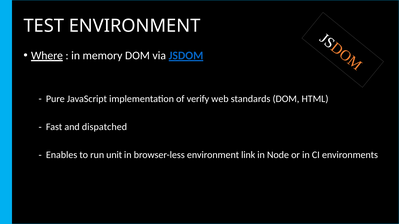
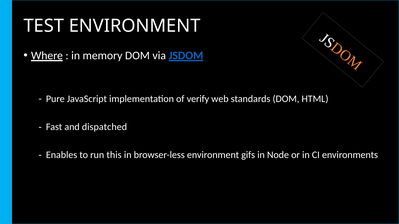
unit: unit -> this (114, 155)
link: link -> gifs (248, 155)
